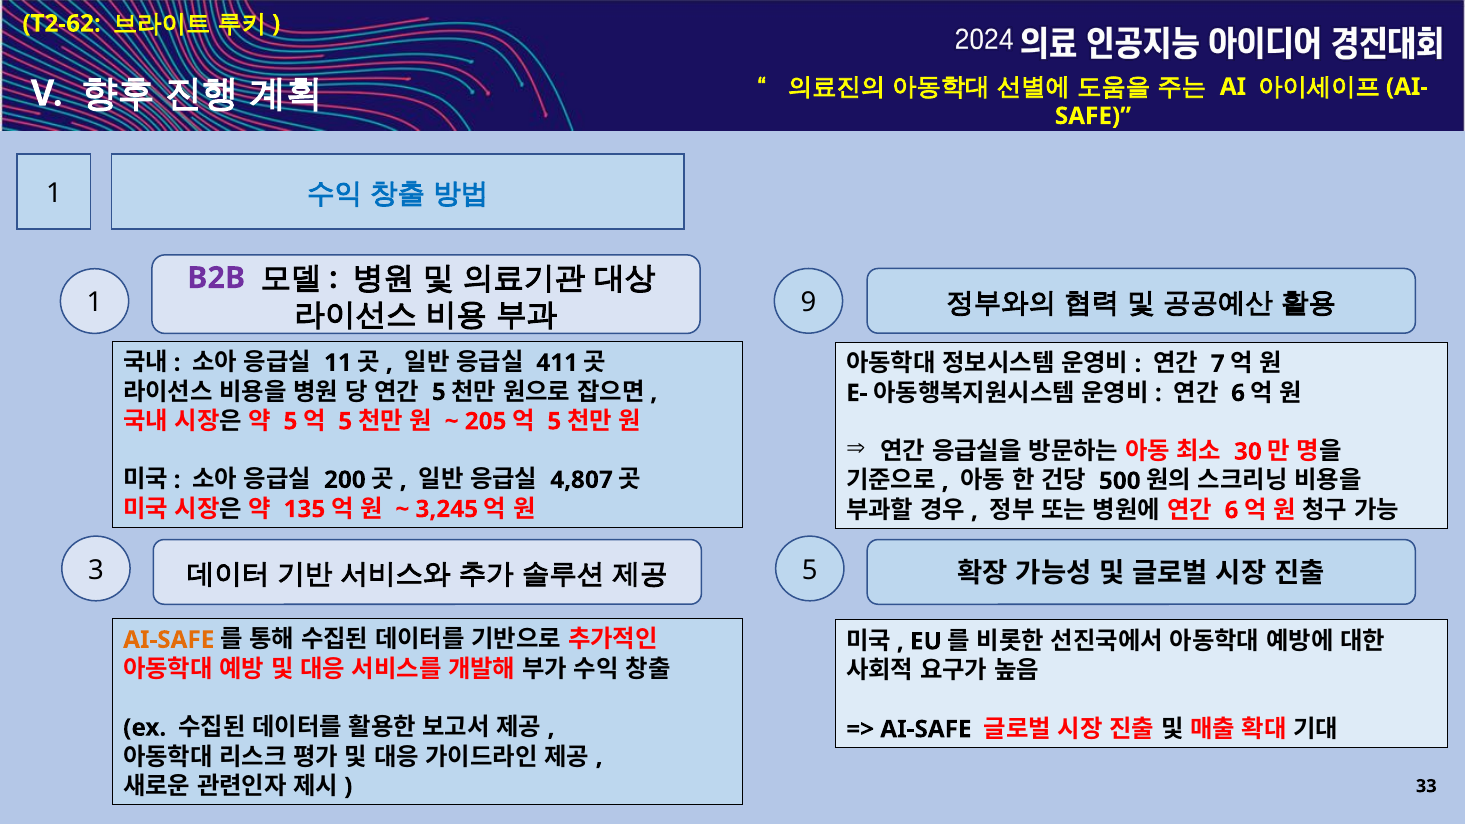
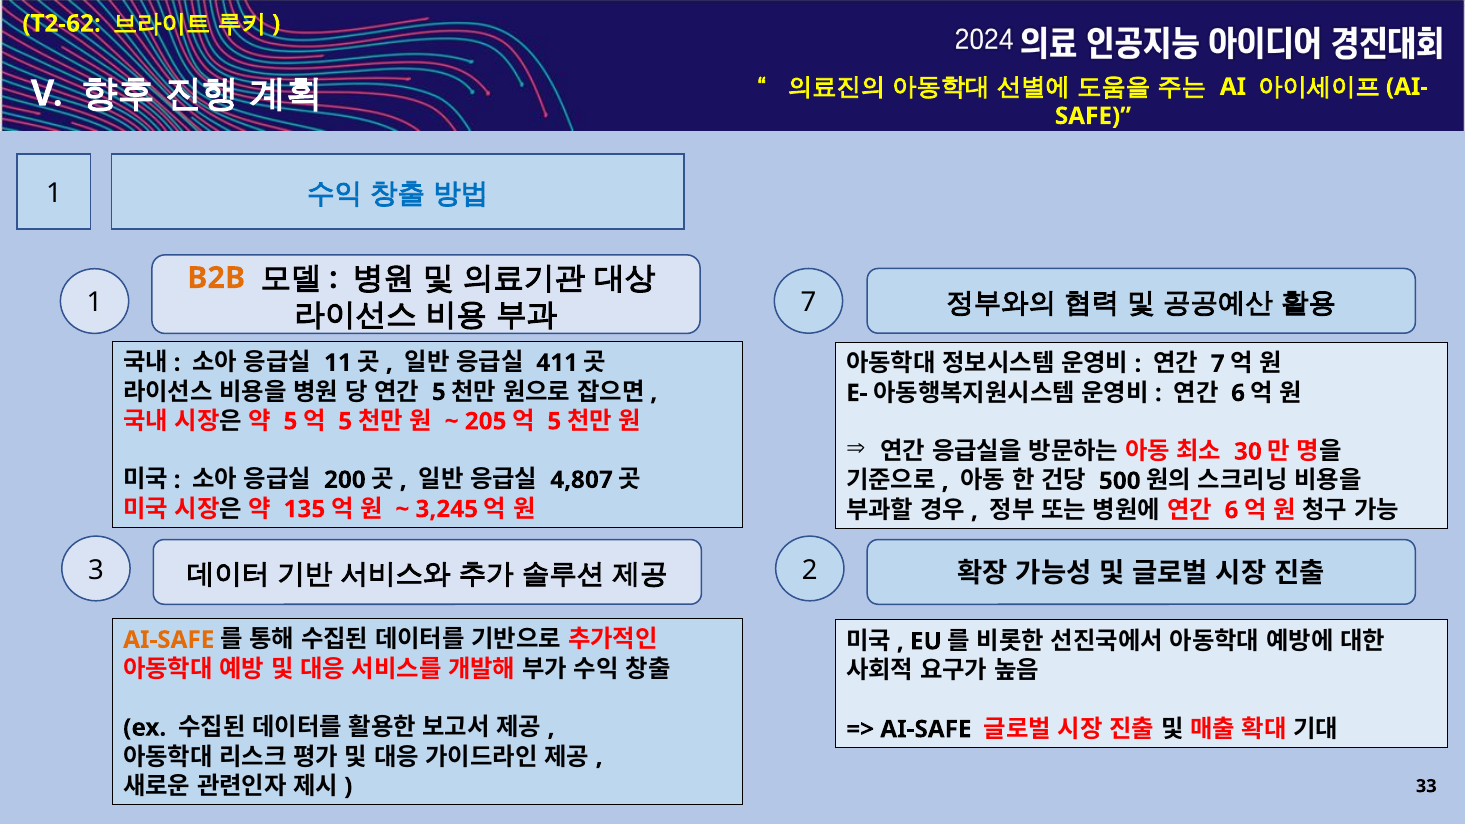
B2B colour: purple -> orange (216, 278)
1 9: 9 -> 7 (808, 303)
5: 5 -> 2 (810, 570)
